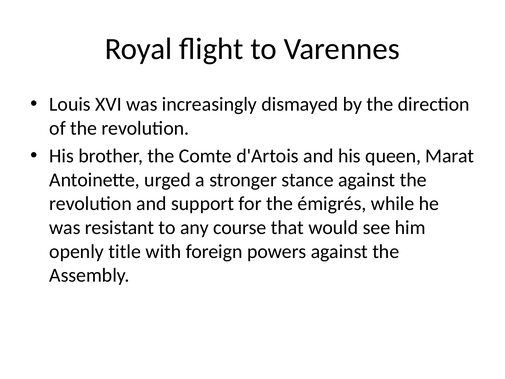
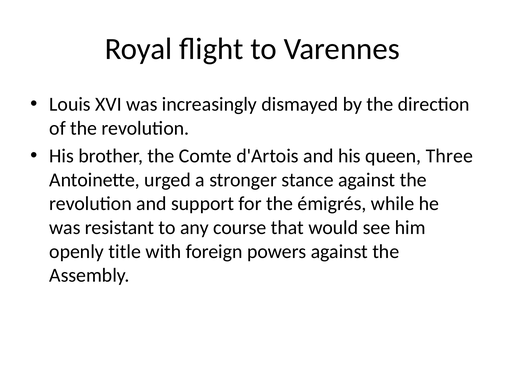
Marat: Marat -> Three (449, 156)
